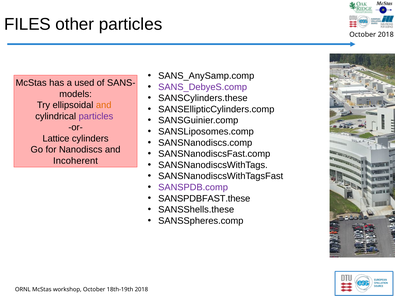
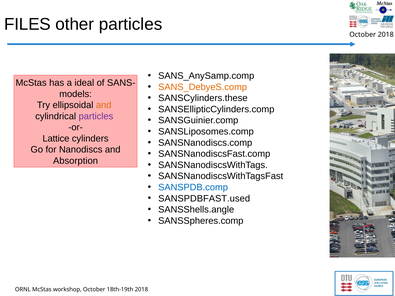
used: used -> ideal (84, 83)
SANS_DebyeS.comp colour: purple -> orange (203, 87)
Incoherent: Incoherent -> Absorption (76, 161)
SANSPDB.comp colour: purple -> blue (193, 187)
SANSPDBFAST.these: SANSPDBFAST.these -> SANSPDBFAST.used (204, 199)
SANSShells.these: SANSShells.these -> SANSShells.angle (196, 210)
